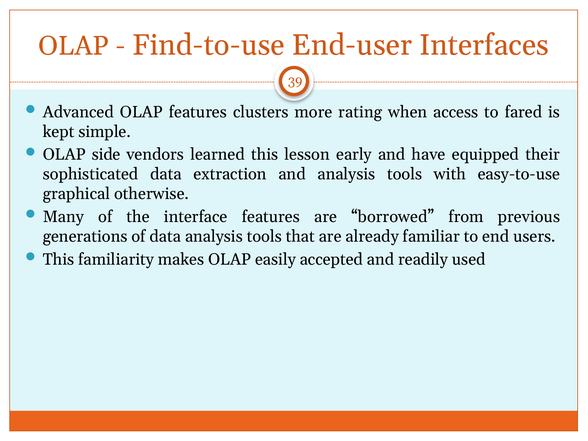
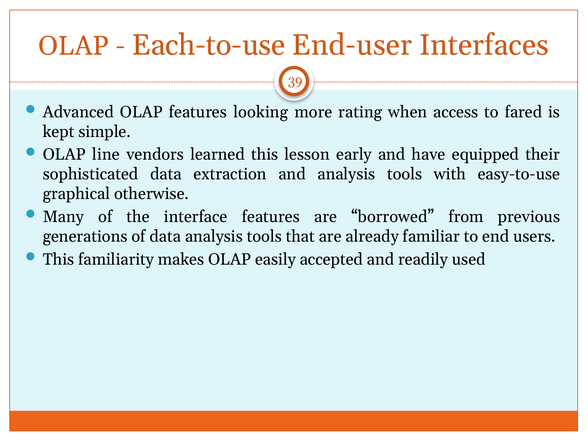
Find-to-use: Find-to-use -> Each-to-use (209, 45)
clusters: clusters -> looking (261, 112)
side: side -> line (106, 155)
